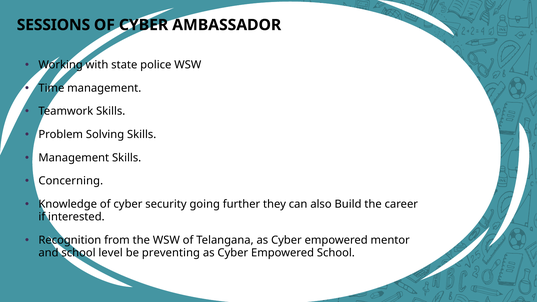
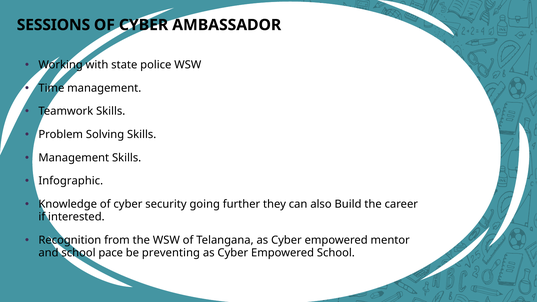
Concerning: Concerning -> Infographic (71, 181)
level: level -> pace (111, 253)
